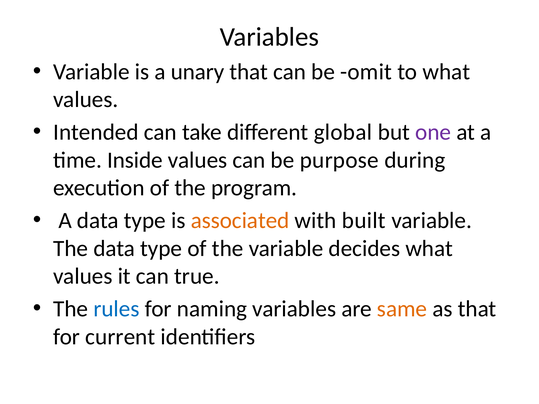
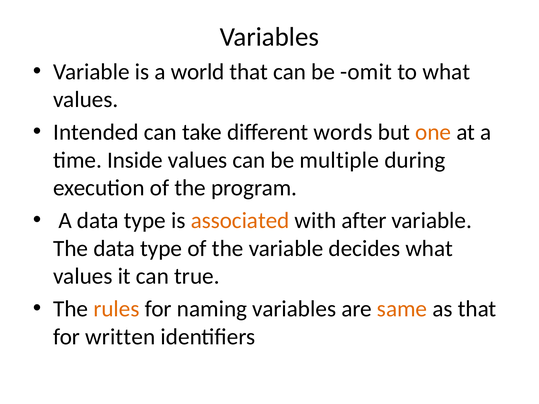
unary: unary -> world (198, 72)
global: global -> words (343, 132)
one colour: purple -> orange (433, 132)
purpose: purpose -> multiple (339, 160)
built: built -> after (364, 221)
rules colour: blue -> orange (116, 309)
current: current -> written (120, 337)
